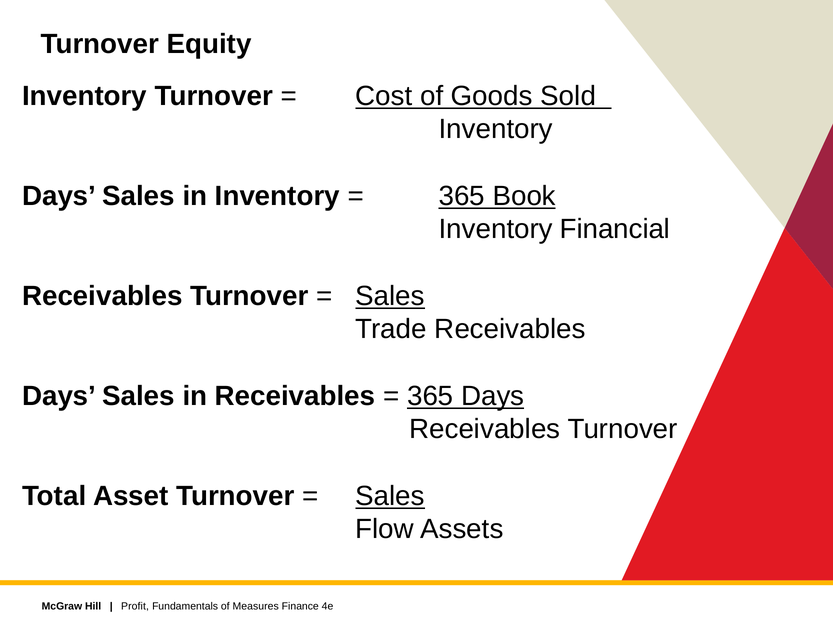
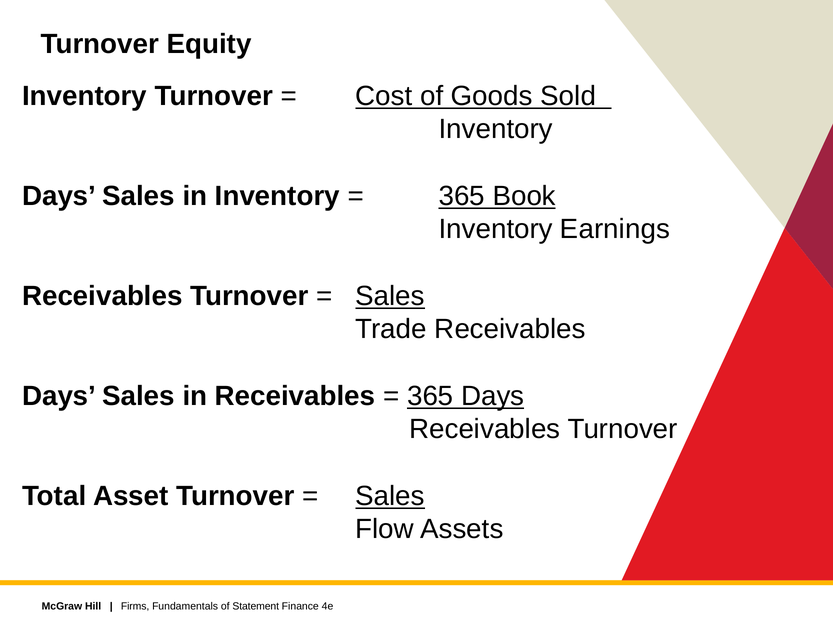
Financial: Financial -> Earnings (615, 229)
Profit: Profit -> Firms (135, 606)
Measures: Measures -> Statement (256, 606)
